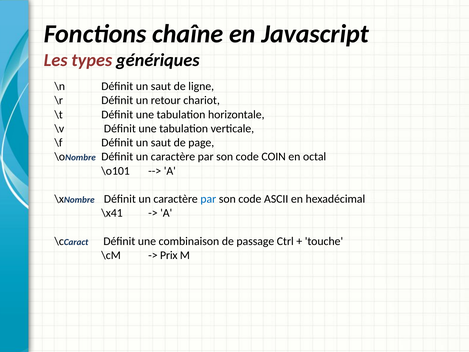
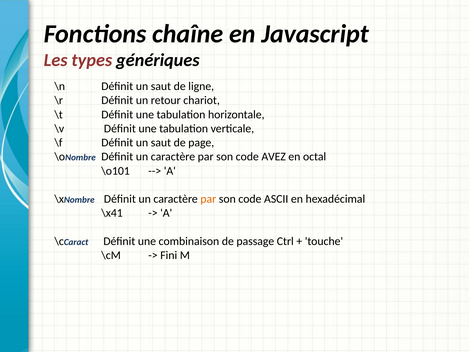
COIN: COIN -> AVEZ (274, 157)
par colour: blue -> orange (208, 199)
Prix: Prix -> Fini (169, 255)
